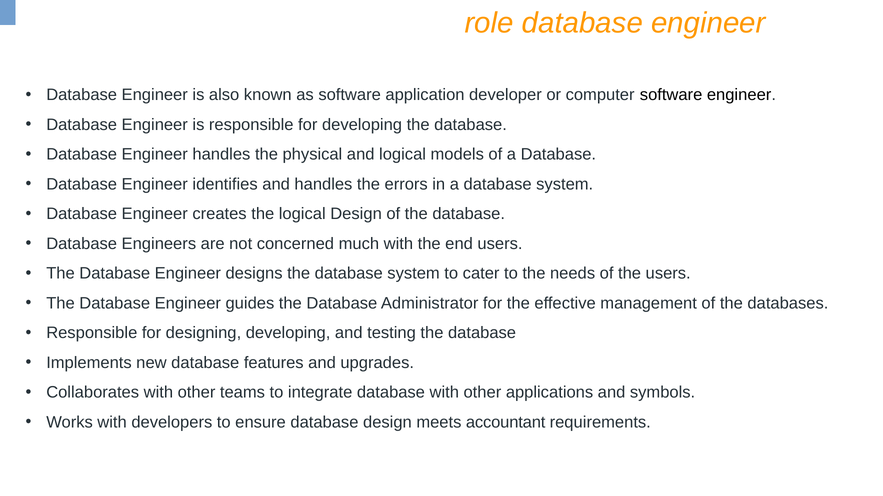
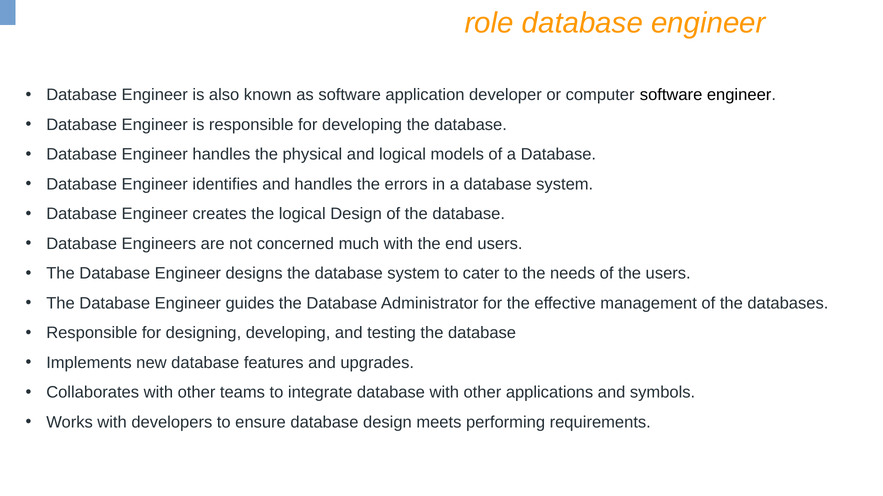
accountant: accountant -> performing (506, 423)
